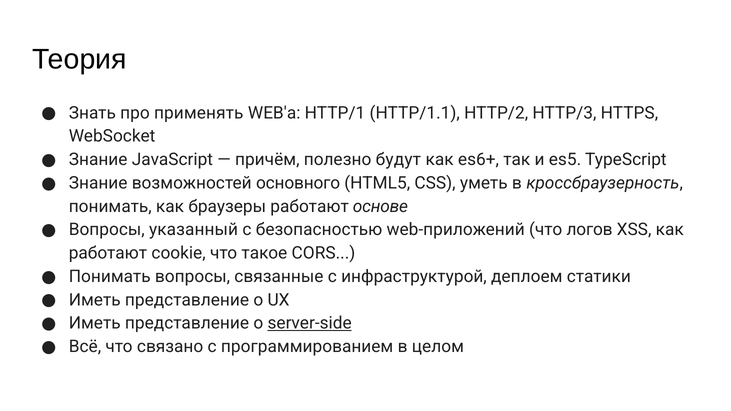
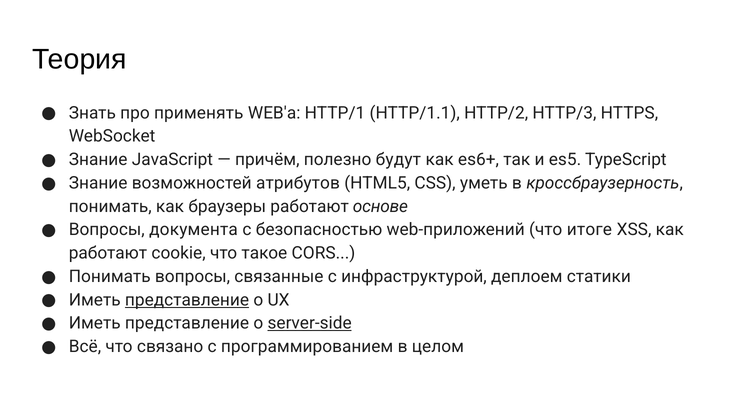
основного: основного -> атрибутов (298, 183)
указанный: указанный -> документа (194, 230)
логов: логов -> итоге (589, 230)
представление underline: none -> present (187, 300)
